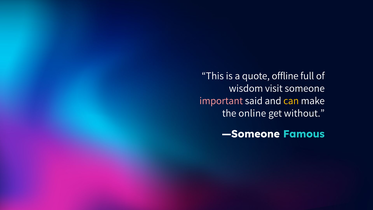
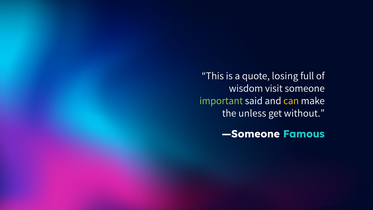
offline: offline -> losing (285, 76)
important colour: pink -> light green (221, 101)
online: online -> unless (252, 113)
